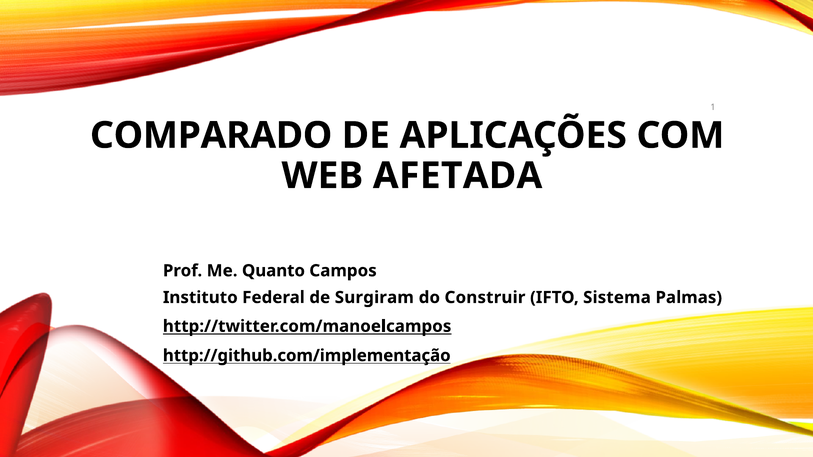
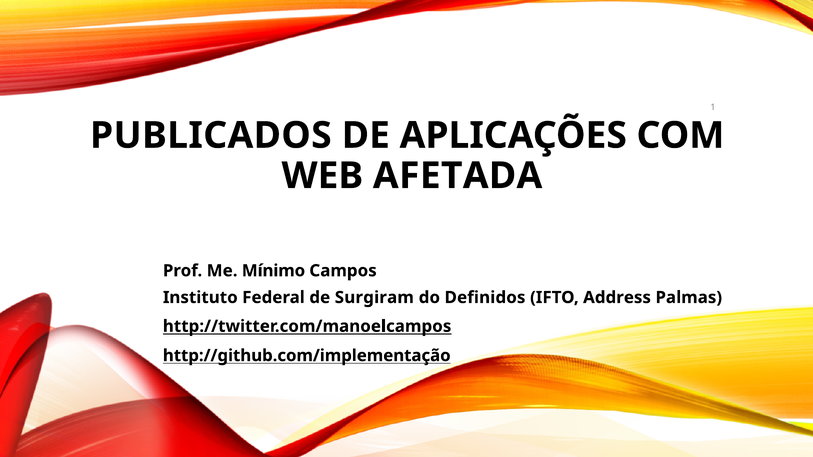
COMPARADO: COMPARADO -> PUBLICADOS (211, 136)
Quanto: Quanto -> Mínimo (273, 271)
Construir: Construir -> Definidos (485, 298)
Sistema: Sistema -> Address (617, 298)
